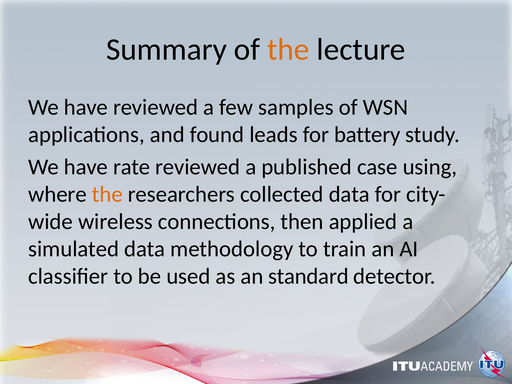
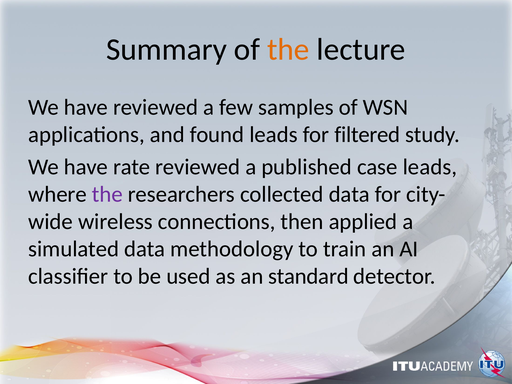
battery: battery -> filtered (367, 135)
case using: using -> leads (430, 167)
the colour: orange -> purple (107, 194)
